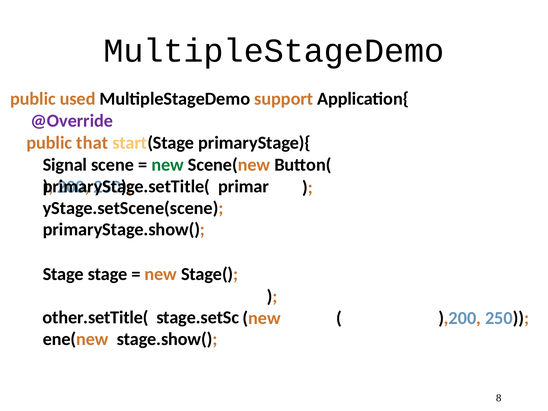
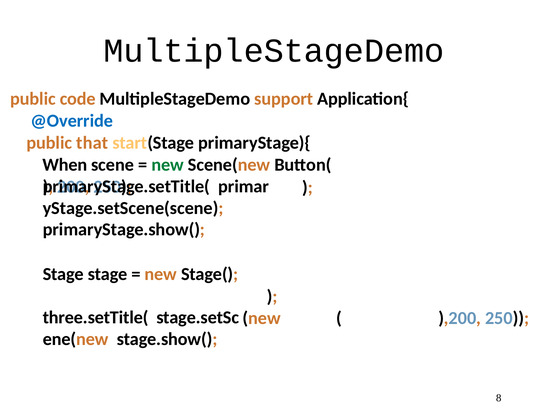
used: used -> code (78, 99)
@Override colour: purple -> blue (72, 121)
Signal: Signal -> When (65, 165)
other.setTitle(: other.setTitle( -> three.setTitle( (96, 318)
